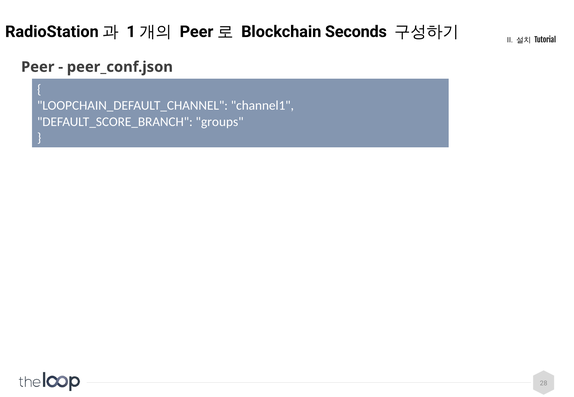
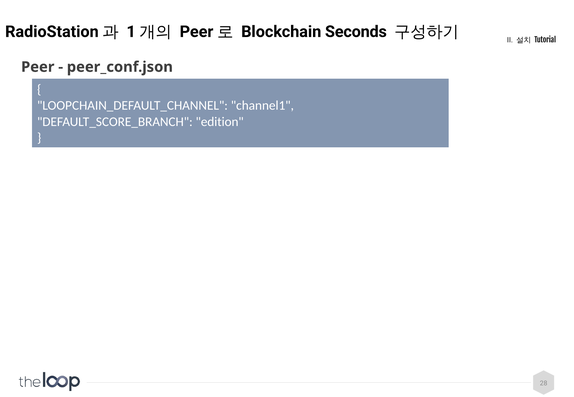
groups: groups -> edition (220, 122)
